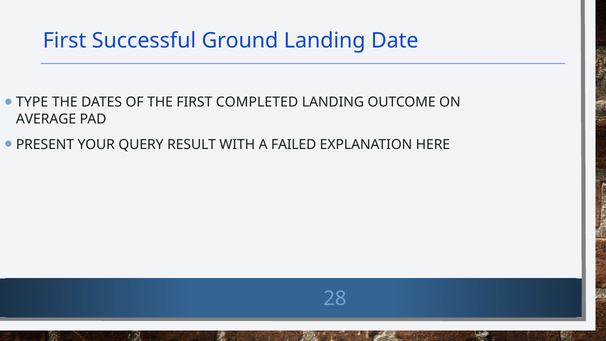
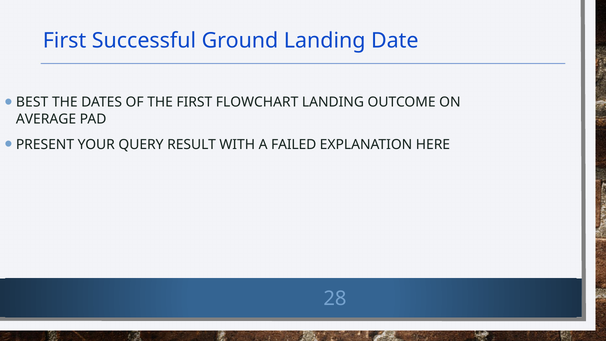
TYPE: TYPE -> BEST (32, 102)
COMPLETED: COMPLETED -> FLOWCHART (257, 102)
